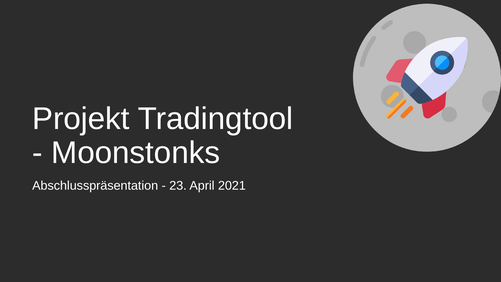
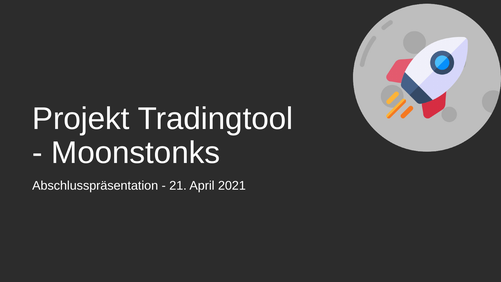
23: 23 -> 21 (178, 185)
